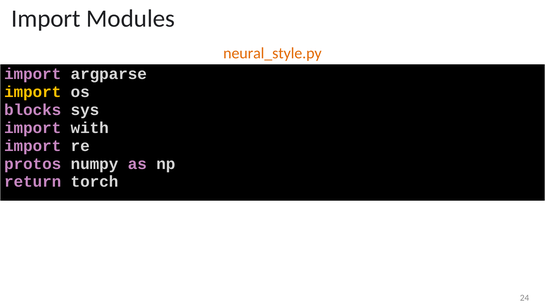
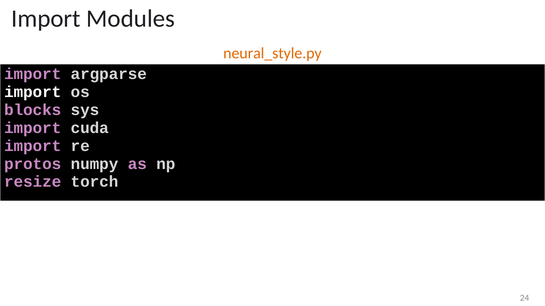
import colour: yellow -> white (33, 92)
with: with -> cuda (90, 128)
return: return -> resize (33, 182)
